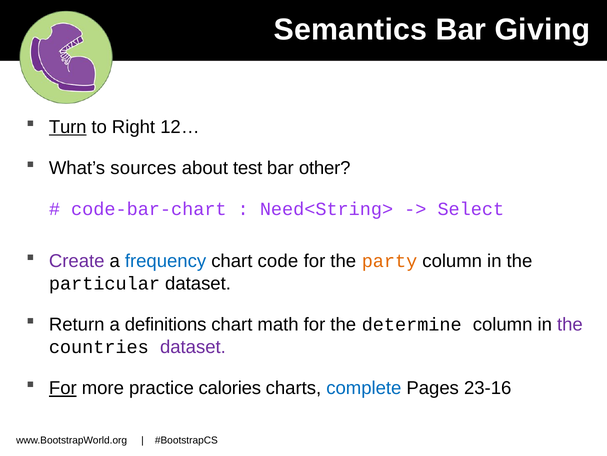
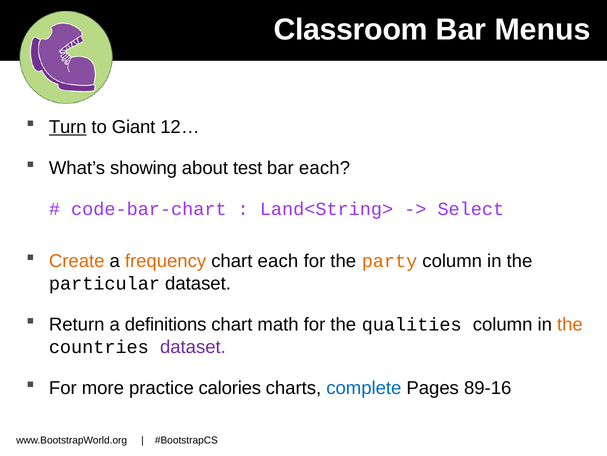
Semantics: Semantics -> Classroom (351, 30)
Giving: Giving -> Menus (543, 30)
Right: Right -> Giant (134, 127)
sources: sources -> showing (144, 168)
bar other: other -> each (325, 168)
Need<String>: Need<String> -> Land<String> (327, 209)
Create colour: purple -> orange (77, 261)
frequency colour: blue -> orange (166, 261)
chart code: code -> each (278, 261)
determine: determine -> qualities (412, 324)
the colour: purple -> orange (570, 324)
For underline: present -> none (63, 388)
23-16: 23-16 -> 89-16 (488, 388)
